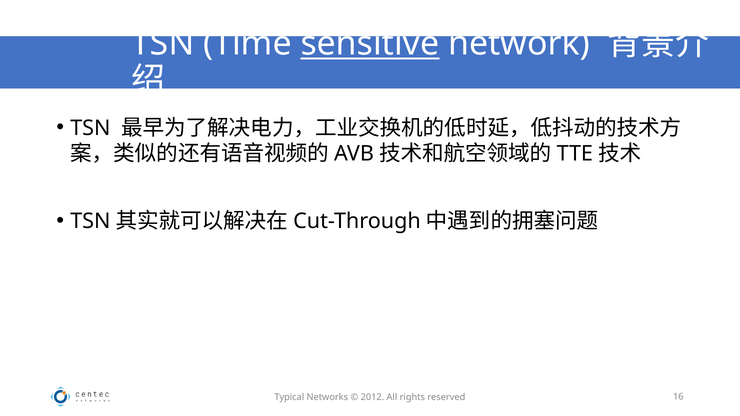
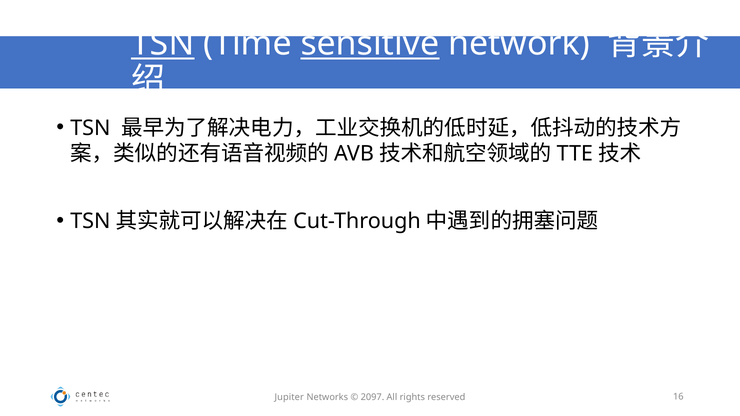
TSN underline: none -> present (163, 44)
Typical: Typical -> Jupiter (289, 398)
2012: 2012 -> 2097 (372, 398)
